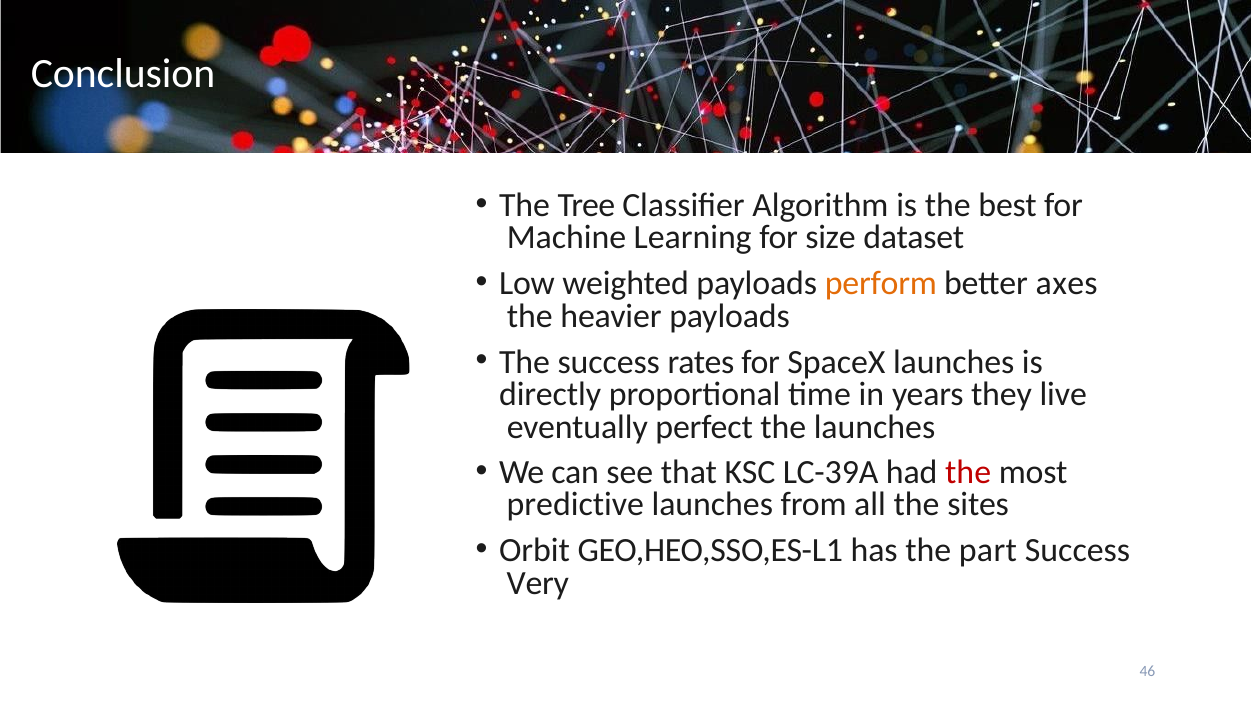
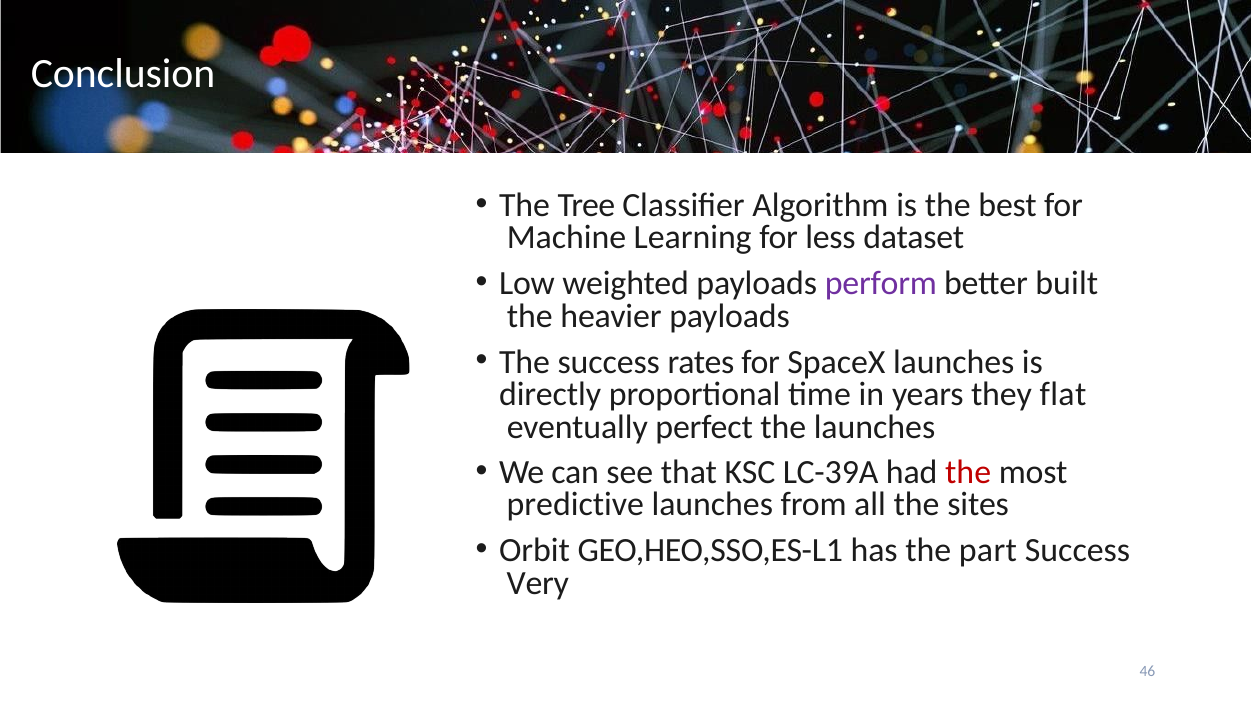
size: size -> less (830, 238)
perform colour: orange -> purple (881, 284)
axes: axes -> built (1067, 284)
live: live -> flat (1063, 394)
